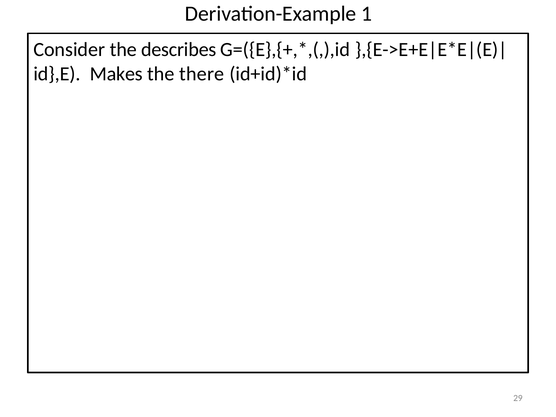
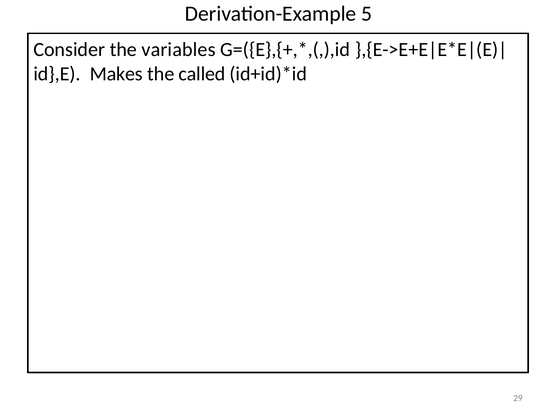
1: 1 -> 5 (367, 14)
describes: describes -> variables (179, 50)
there: there -> called (202, 74)
